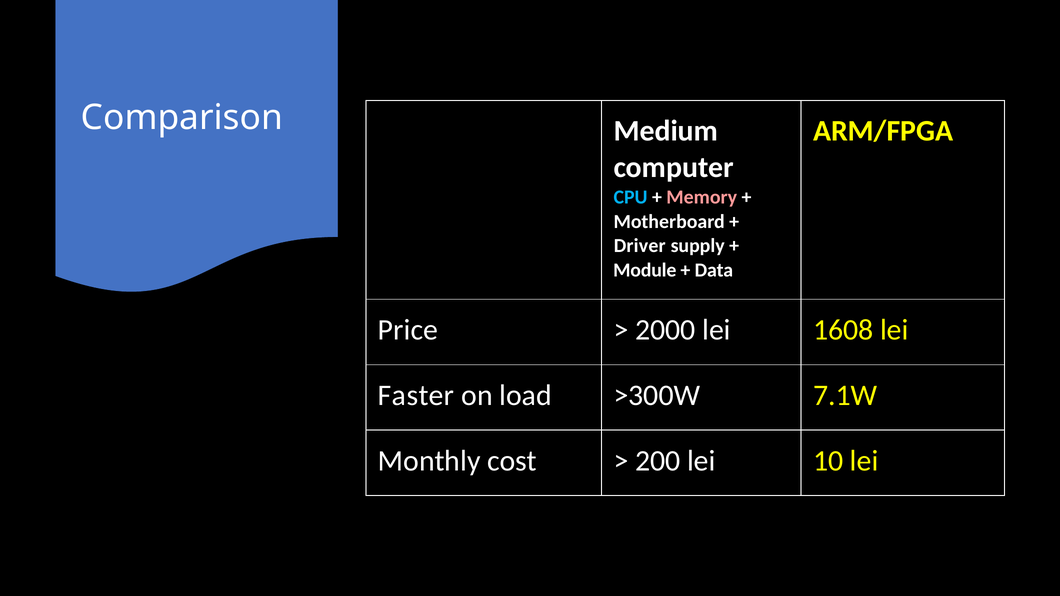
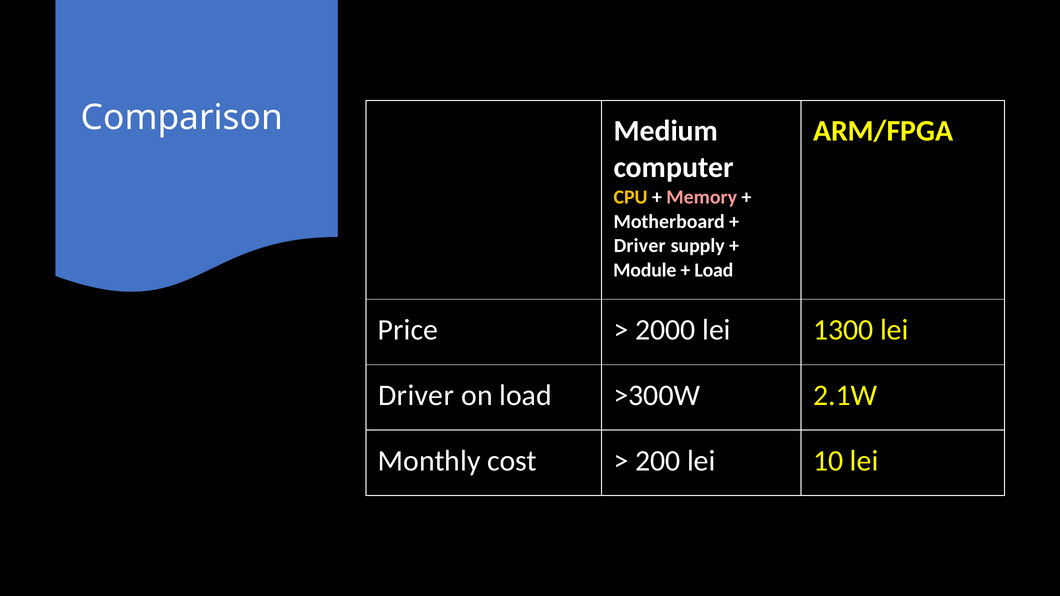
CPU colour: light blue -> yellow (631, 197)
Data: Data -> Load (714, 270)
1608: 1608 -> 1300 (843, 330)
Faster: Faster -> Driver (416, 396)
7.1W: 7.1W -> 2.1W (845, 396)
